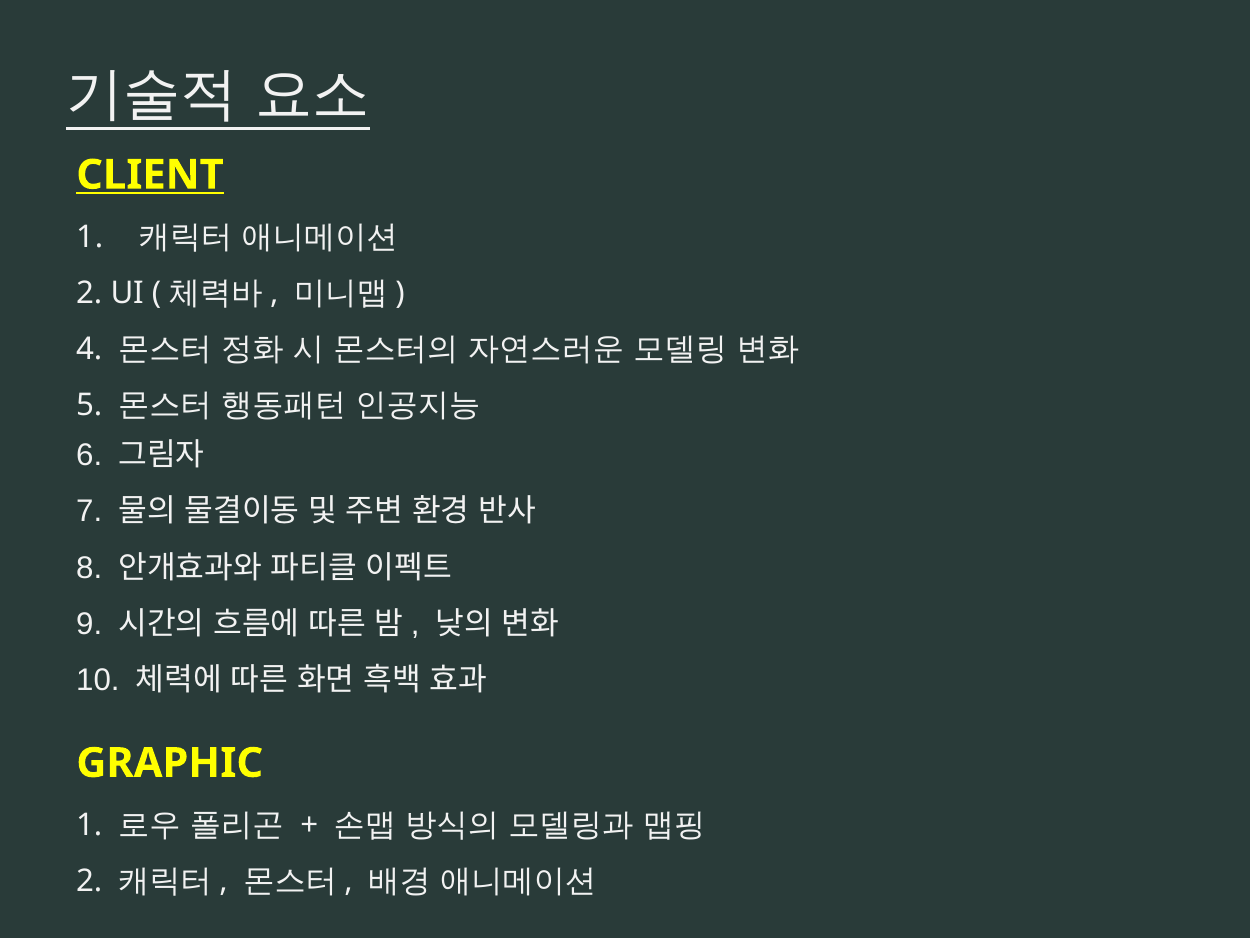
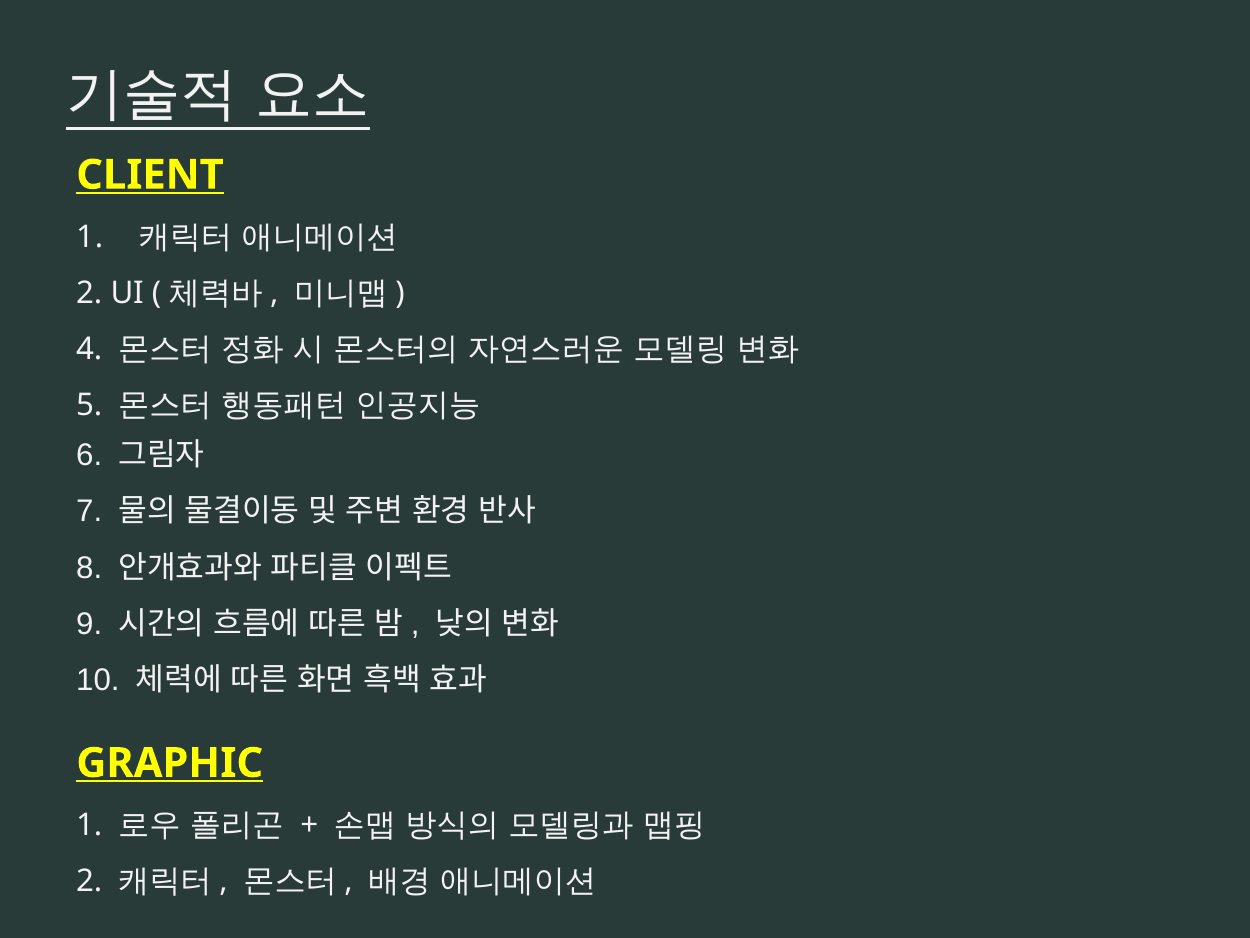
GRAPHIC underline: none -> present (170, 763)
